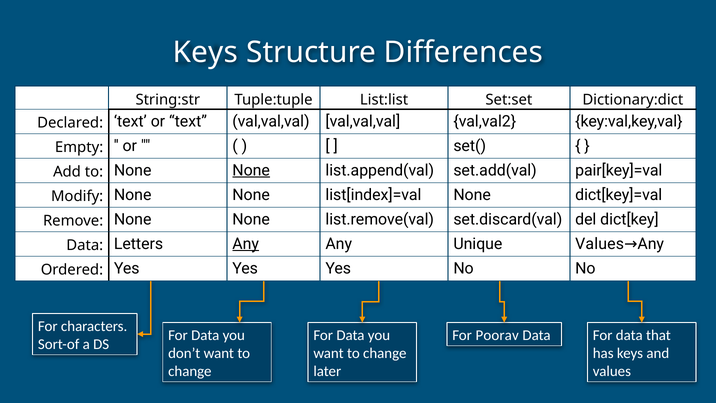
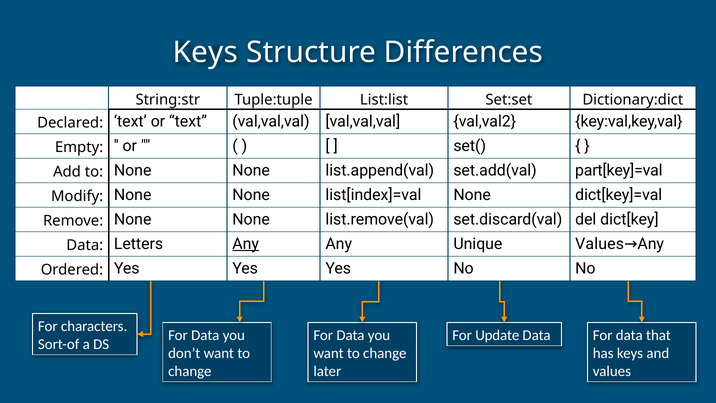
None underline: present -> none (251, 170)
pair[key]=val: pair[key]=val -> part[key]=val (619, 170)
Poorav: Poorav -> Update (497, 335)
